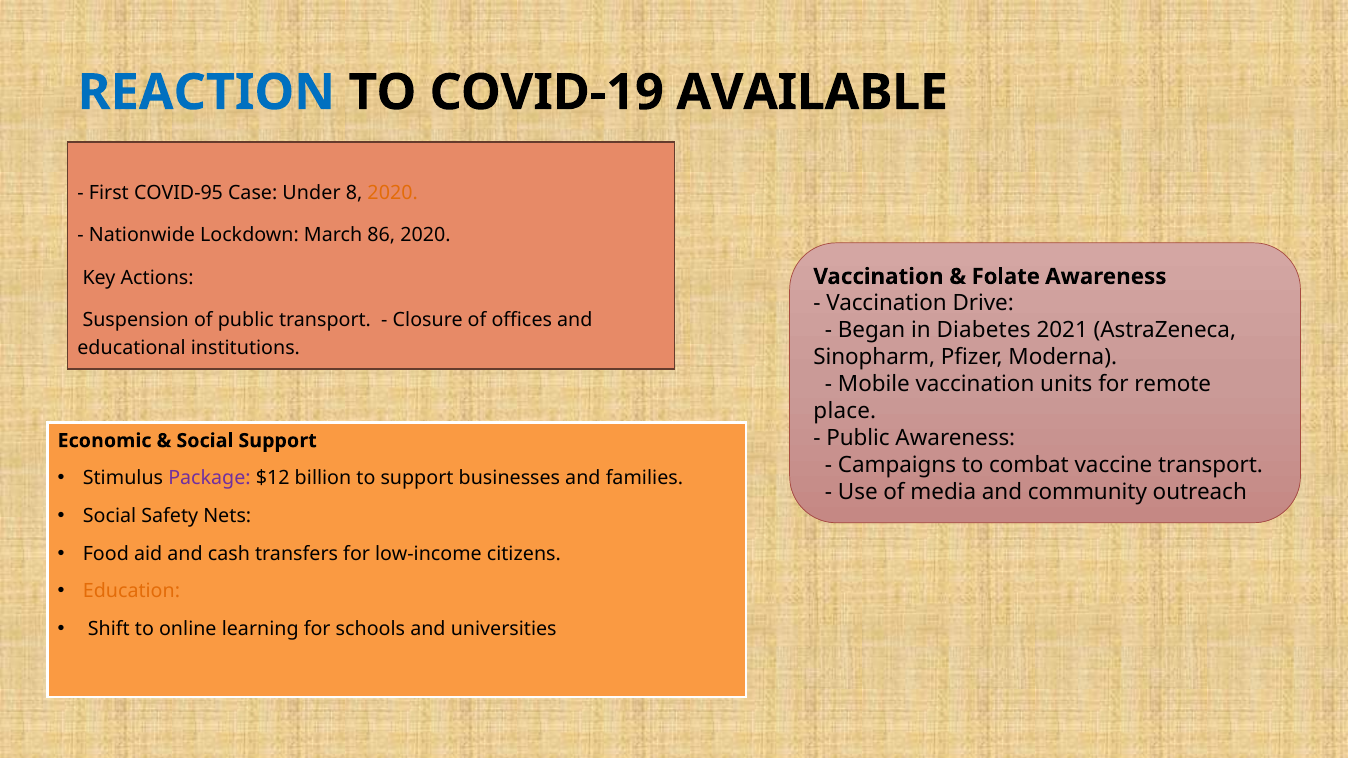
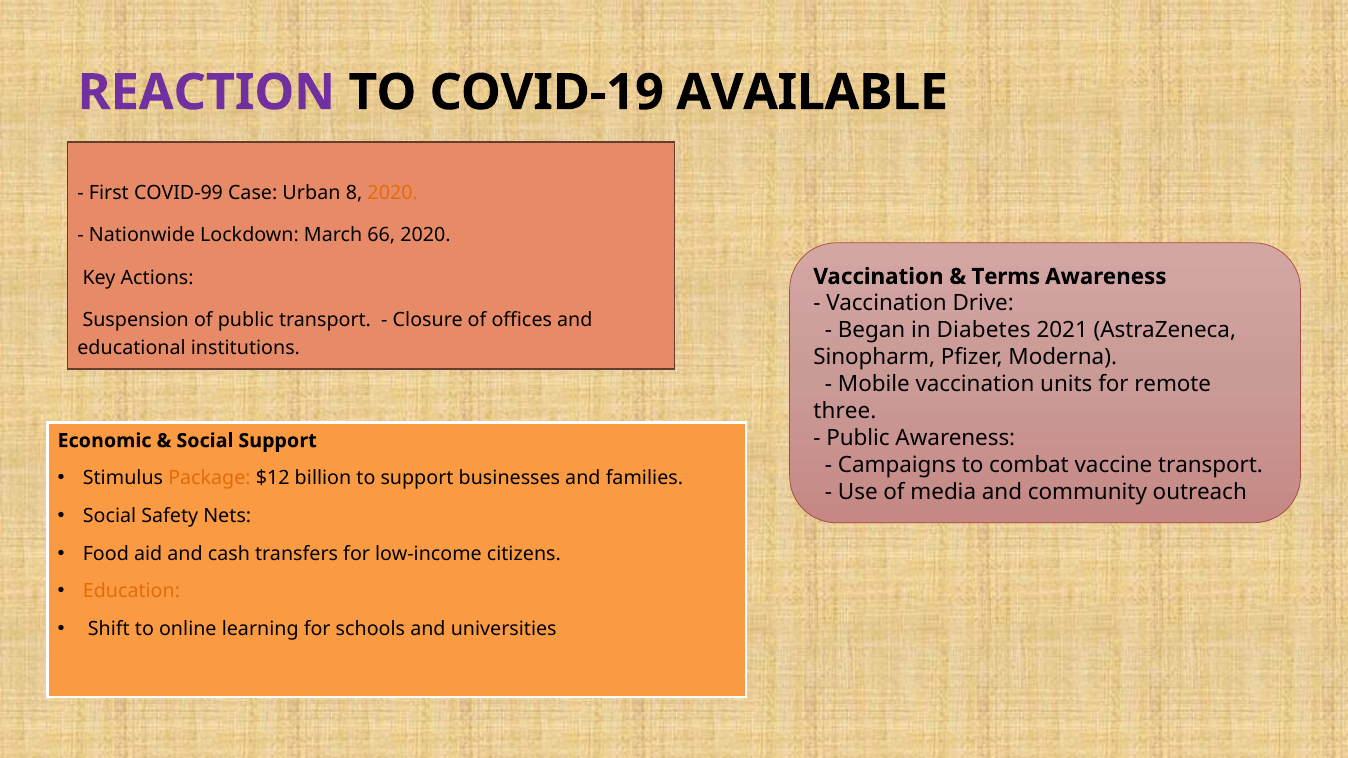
REACTION colour: blue -> purple (206, 93)
COVID-95: COVID-95 -> COVID-99 (178, 193)
Under: Under -> Urban (312, 193)
86: 86 -> 66 (381, 236)
Folate: Folate -> Terms (1006, 277)
place: place -> three (845, 411)
Package colour: purple -> orange (209, 479)
